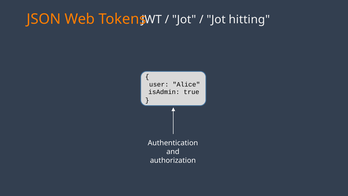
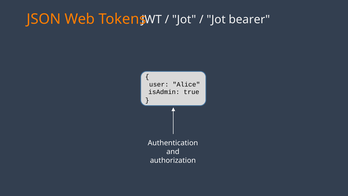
hitting: hitting -> bearer (249, 19)
